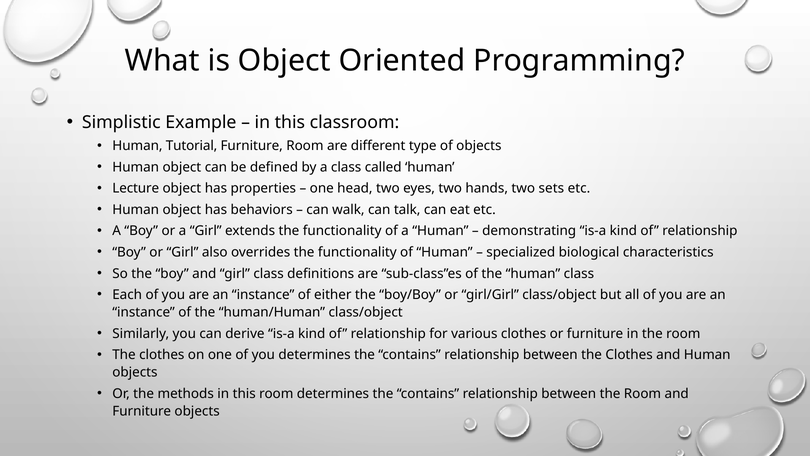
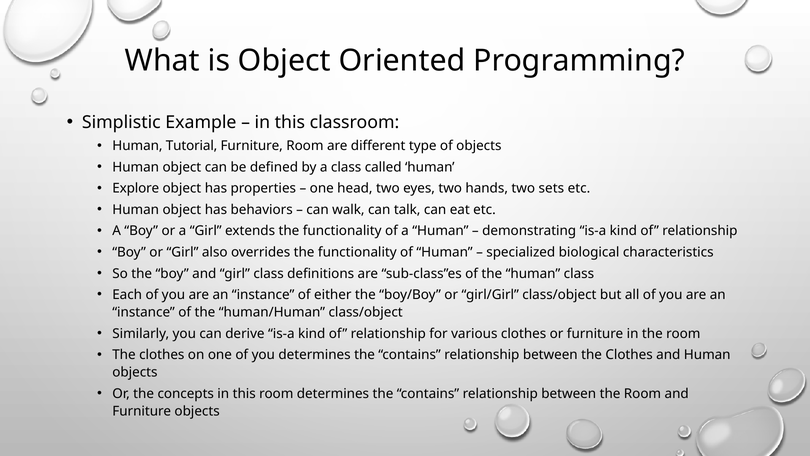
Lecture: Lecture -> Explore (136, 188)
methods: methods -> concepts (186, 393)
